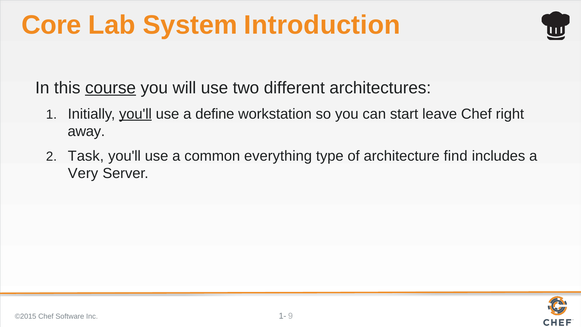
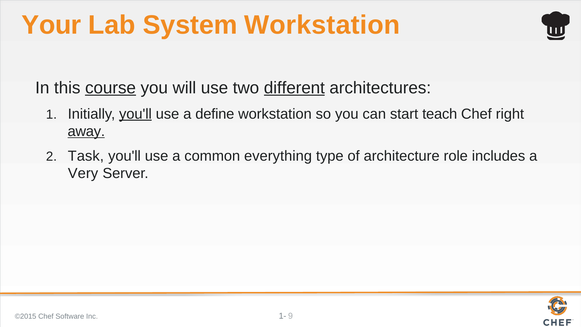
Core: Core -> Your (51, 25)
System Introduction: Introduction -> Workstation (322, 25)
different underline: none -> present (294, 88)
leave: leave -> teach (440, 114)
away underline: none -> present (86, 131)
find: find -> role (456, 156)
